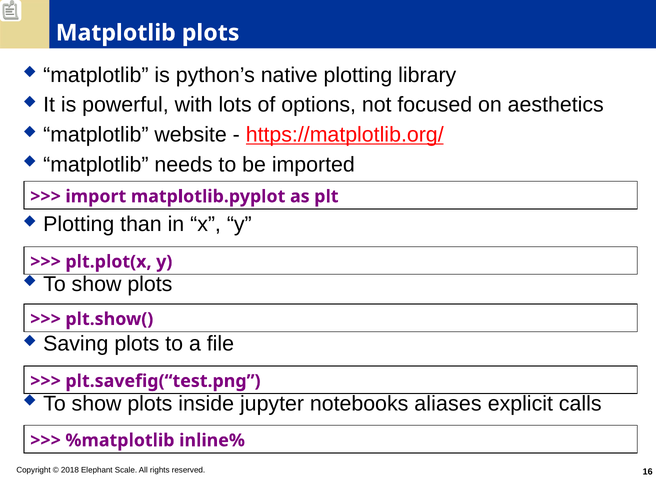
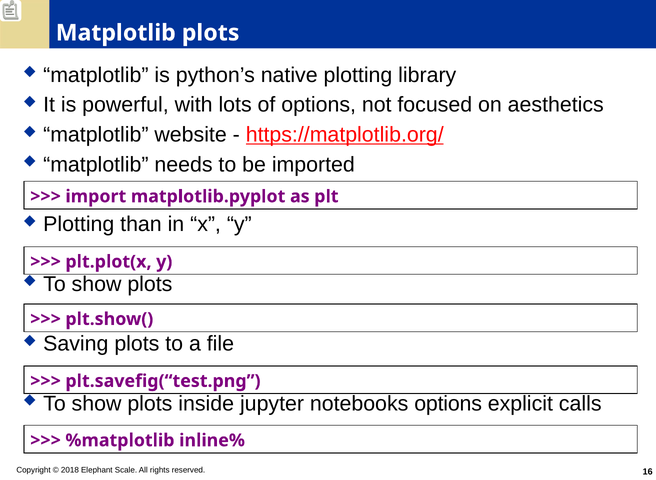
notebooks aliases: aliases -> options (448, 404)
